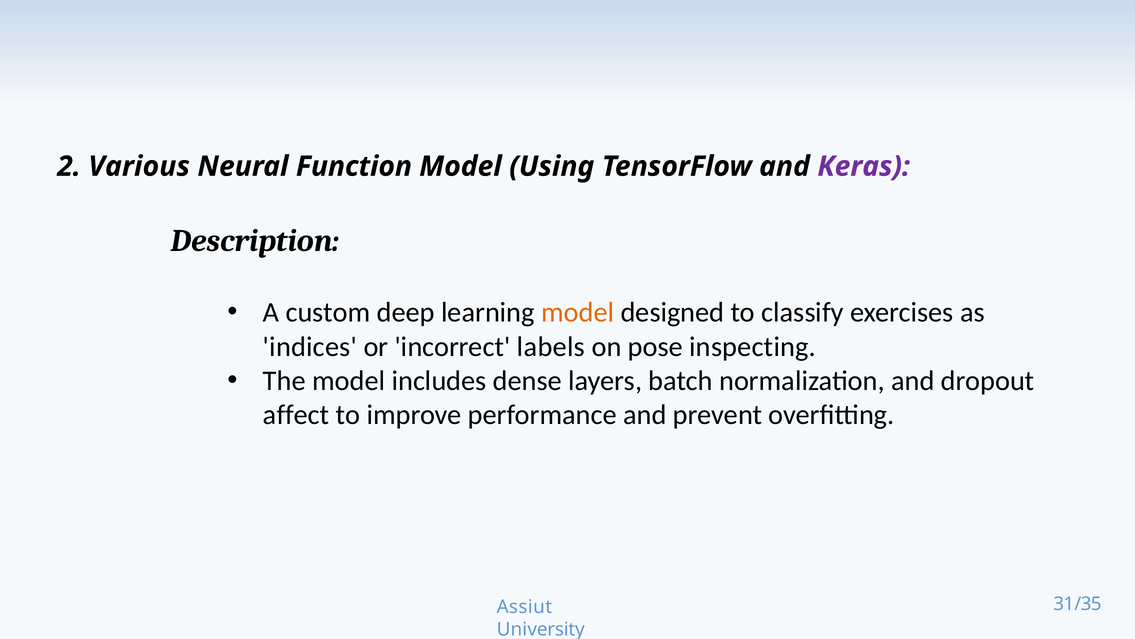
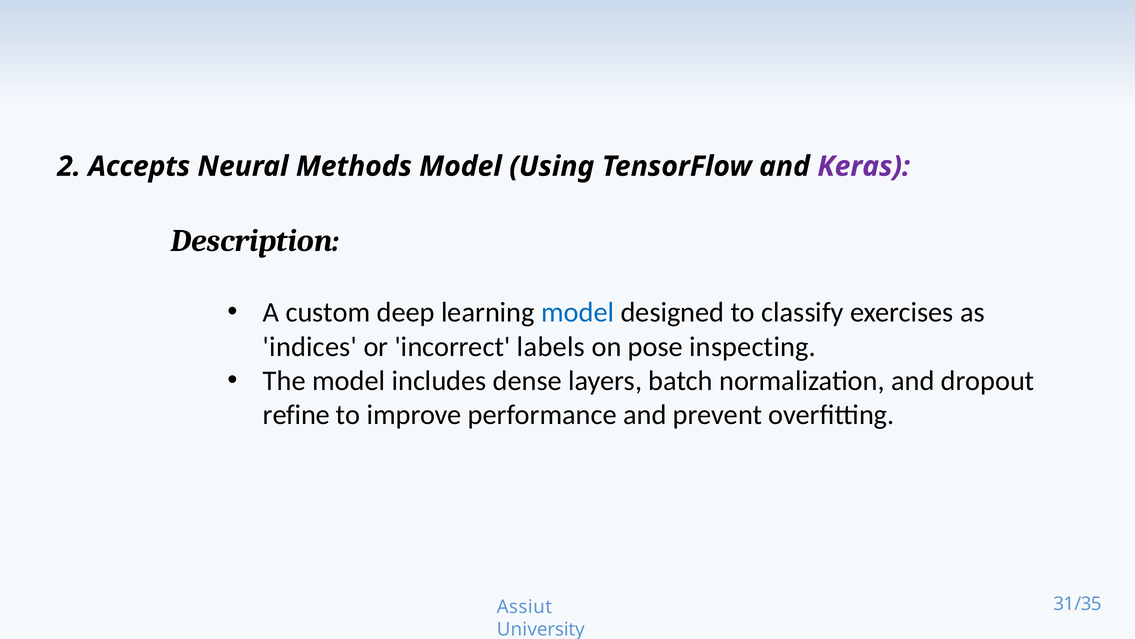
Various: Various -> Accepts (139, 166)
Function: Function -> Methods (354, 166)
model colour: orange -> blue (578, 313)
affect: affect -> refine (296, 415)
